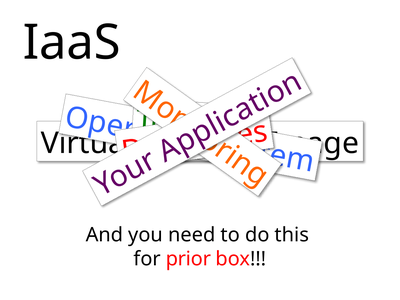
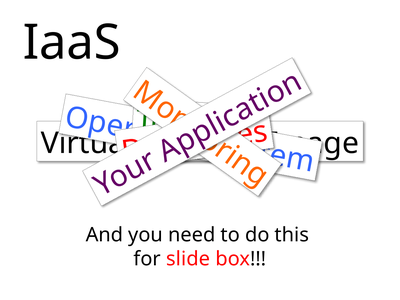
prior: prior -> slide (188, 259)
